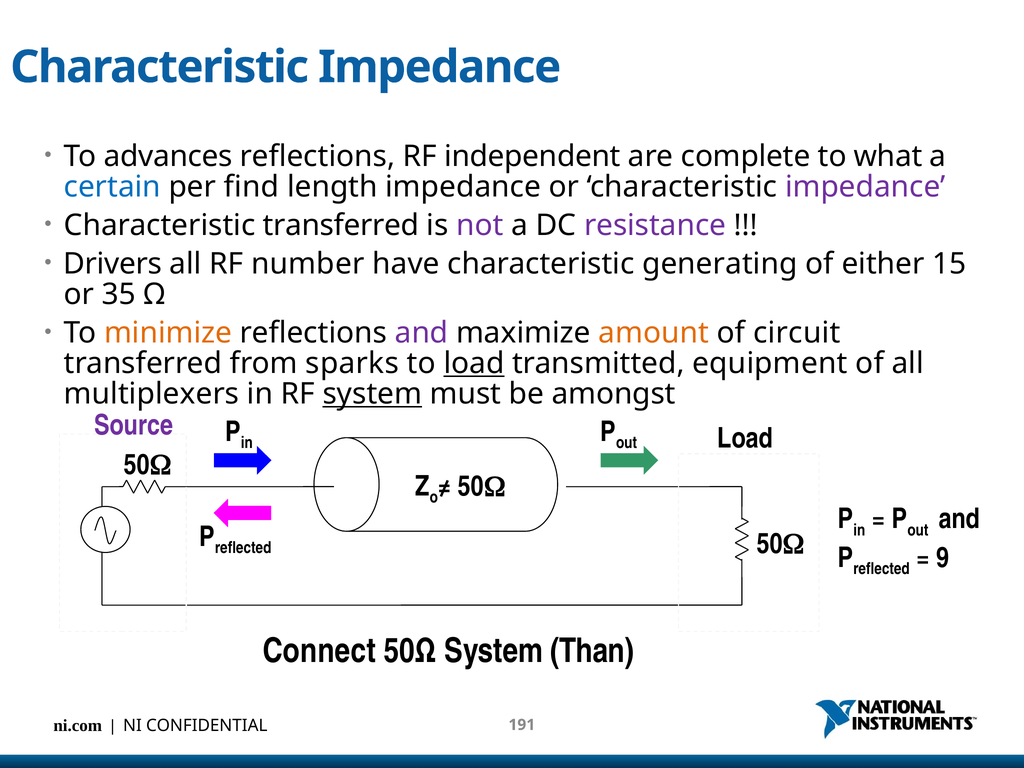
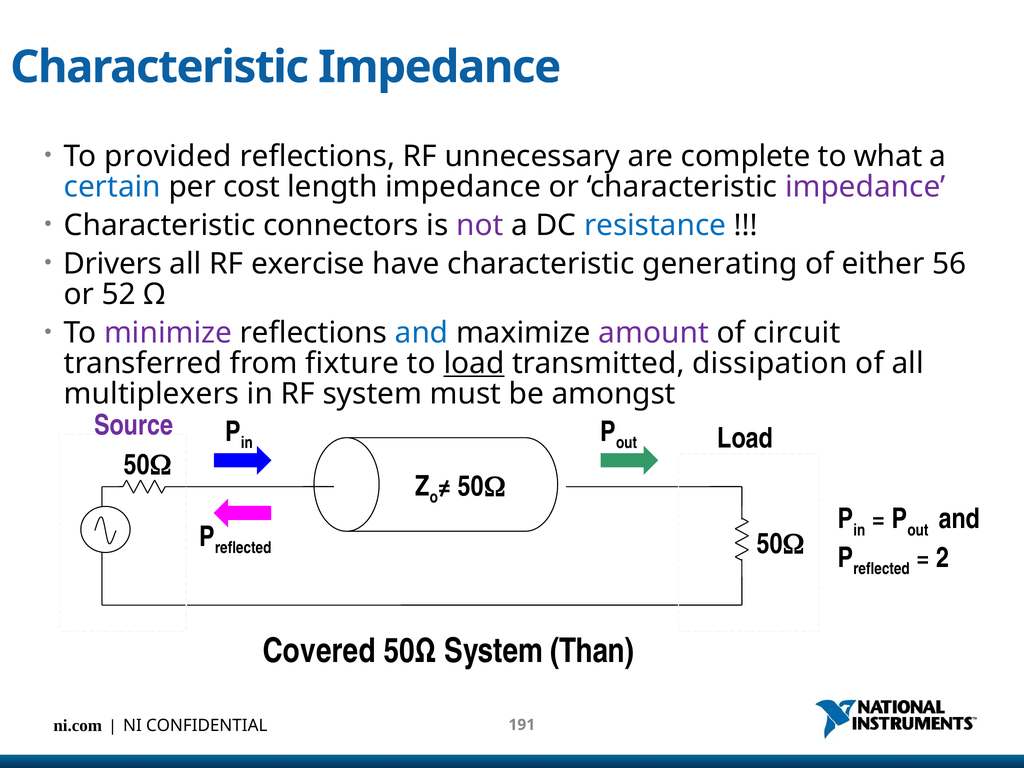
advances: advances -> provided (168, 156)
independent: independent -> unnecessary (532, 156)
find: find -> cost (252, 187)
Characteristic transferred: transferred -> connectors (341, 225)
resistance colour: purple -> blue (655, 225)
number: number -> exercise (308, 264)
15: 15 -> 56 (949, 264)
35: 35 -> 52 (119, 294)
minimize colour: orange -> purple (168, 333)
and colour: purple -> blue (422, 333)
amount colour: orange -> purple (654, 333)
sparks: sparks -> fixture (352, 363)
equipment: equipment -> dissipation (770, 363)
system underline: present -> none (372, 394)
9: 9 -> 2 (943, 558)
Connect: Connect -> Covered (319, 651)
